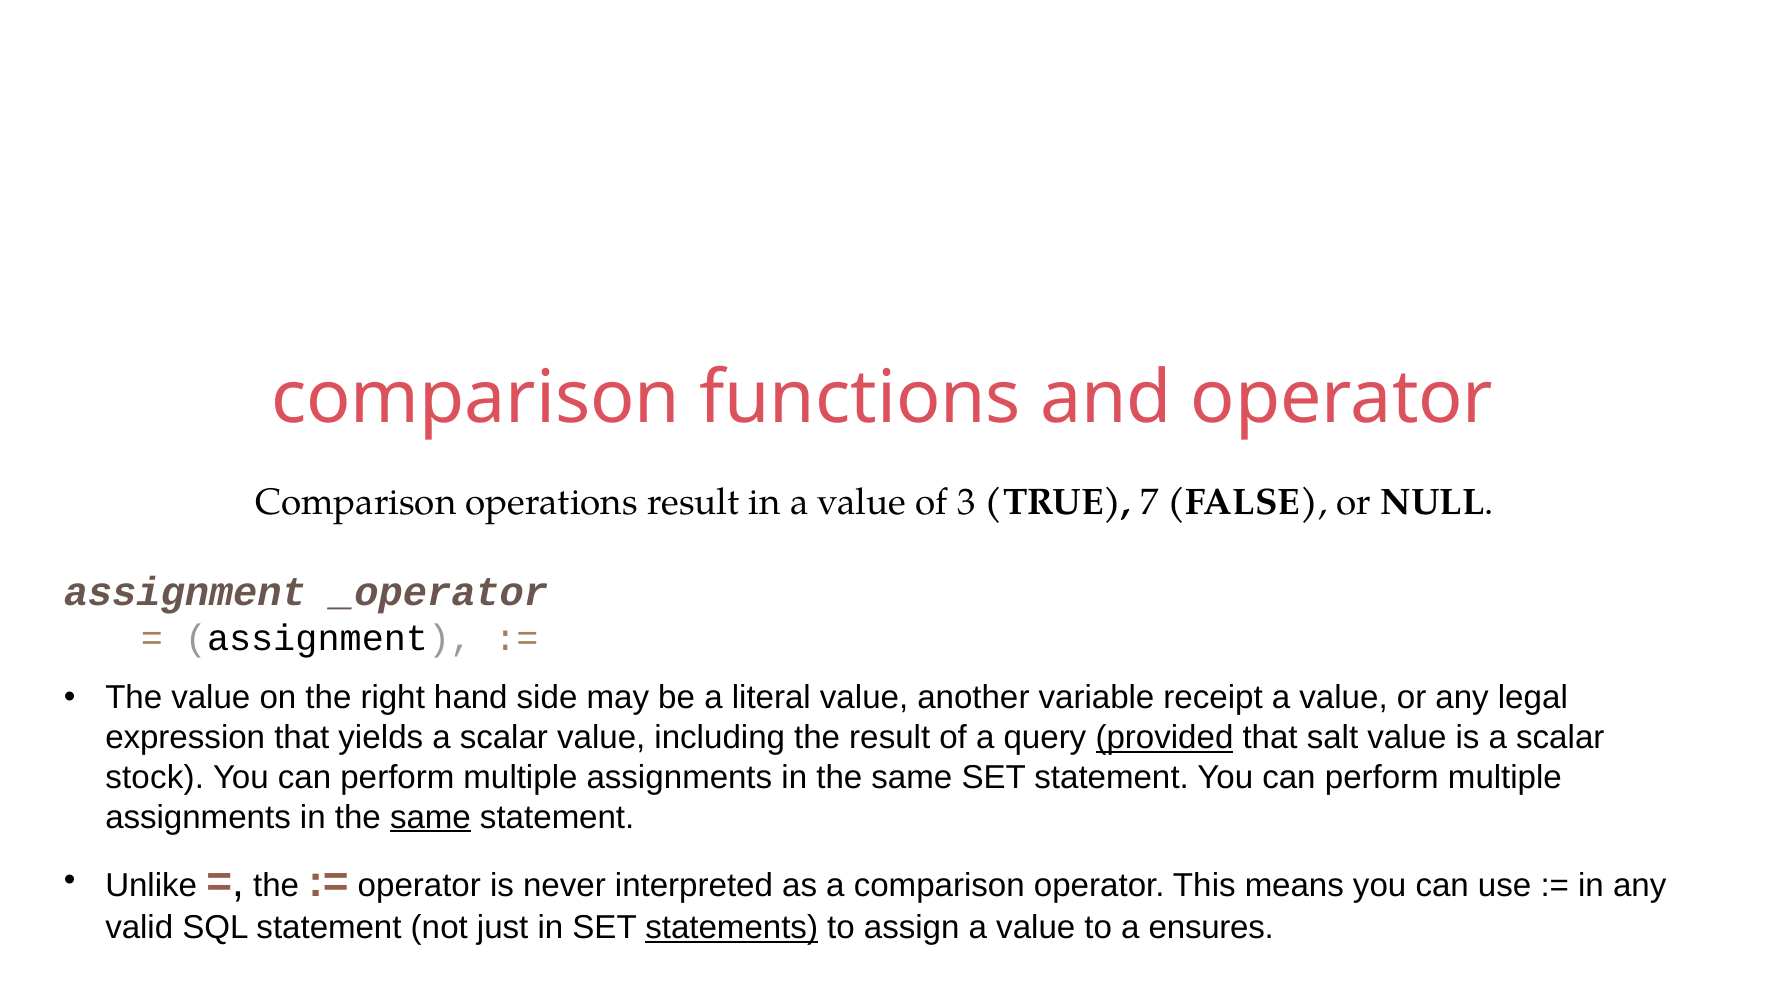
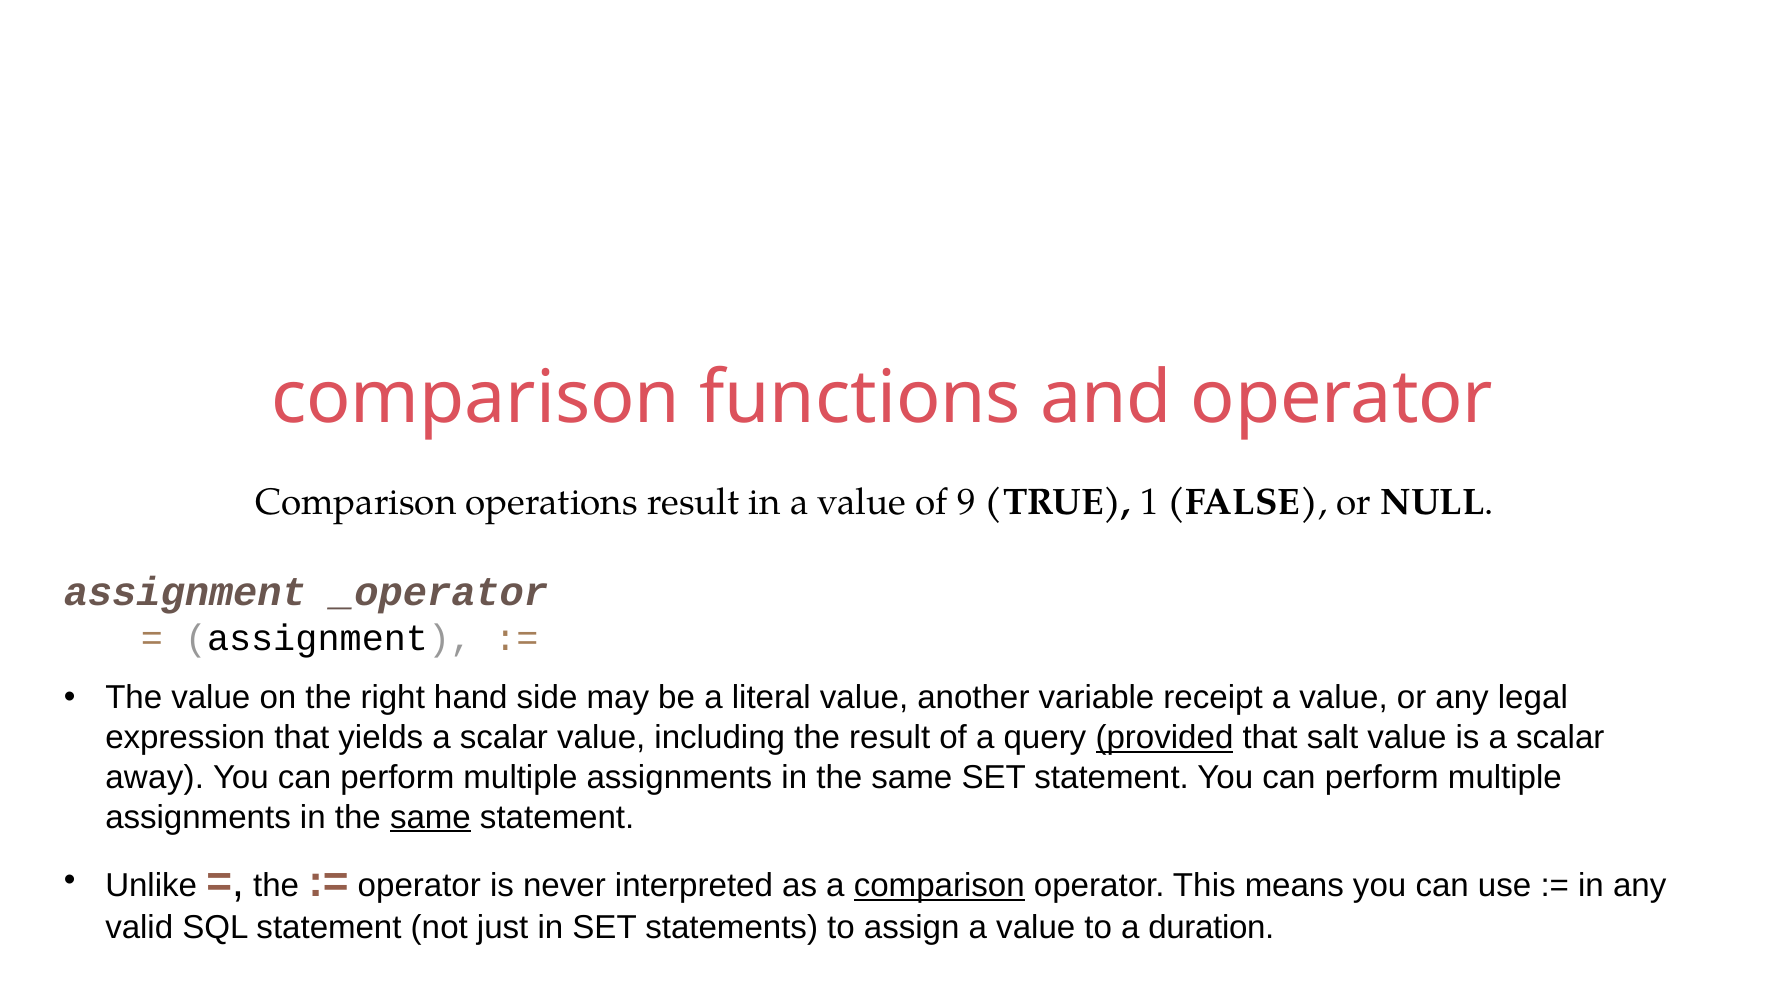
3: 3 -> 9 (966, 502)
7: 7 -> 1 (1150, 502)
stock: stock -> away (155, 777)
comparison underline: none -> present (939, 885)
statements underline: present -> none (732, 927)
ensures: ensures -> duration (1211, 927)
